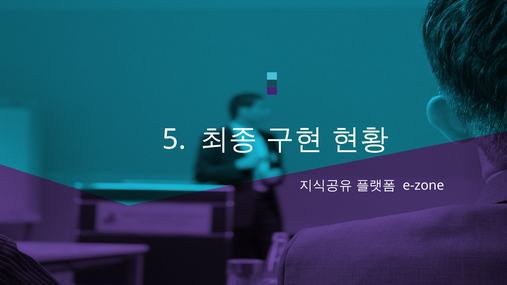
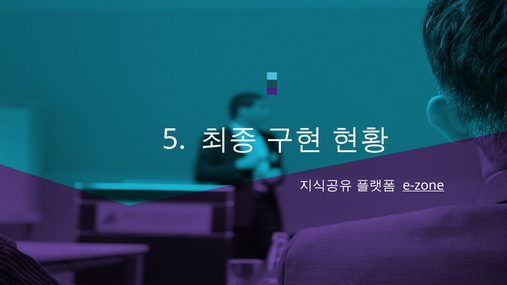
e-zone underline: none -> present (423, 185)
